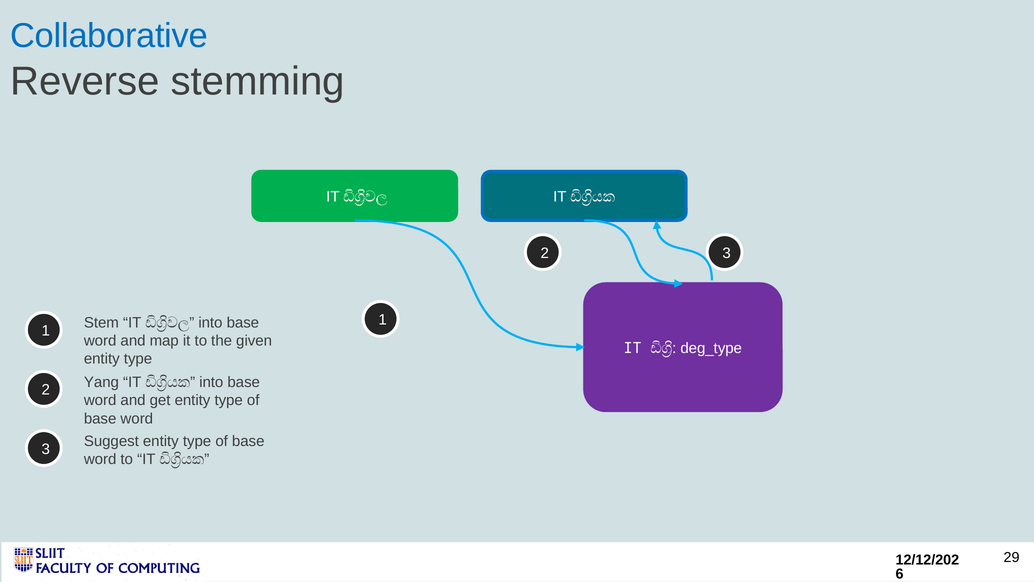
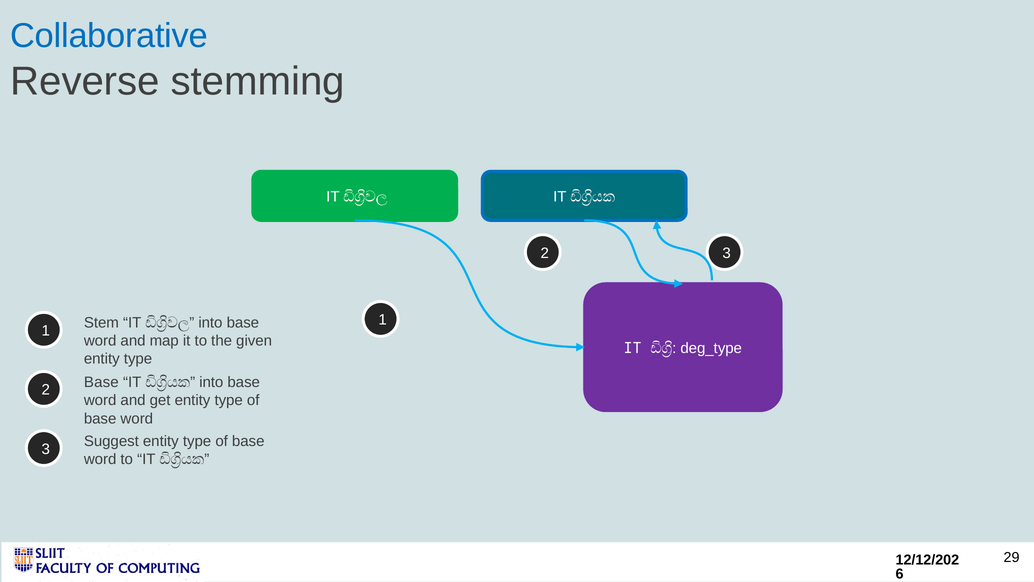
Yang: Yang -> Base (101, 382)
